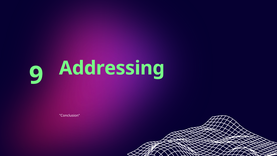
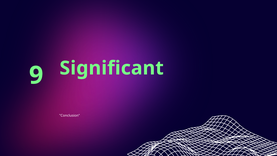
Addressing: Addressing -> Significant (112, 68)
